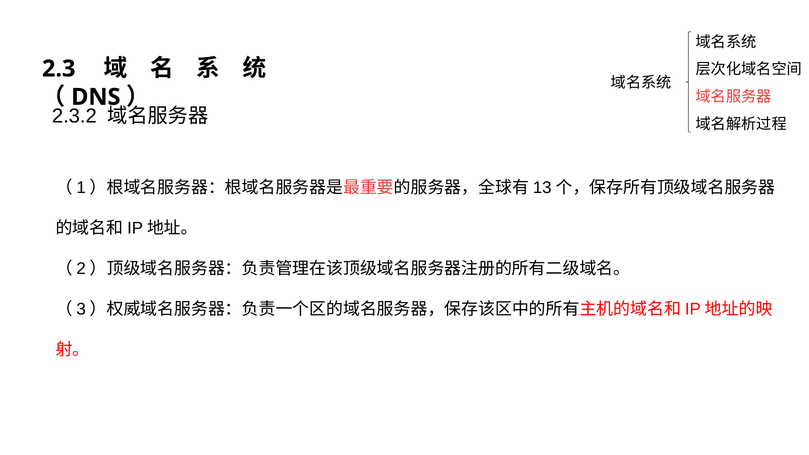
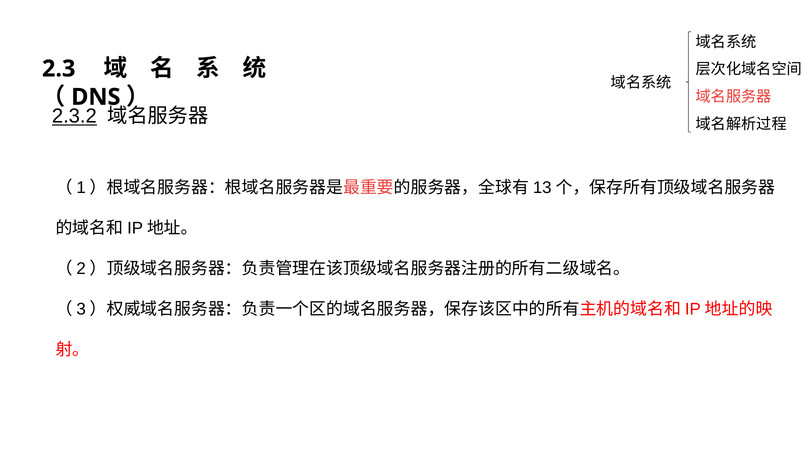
2.3.2 underline: none -> present (74, 116)
